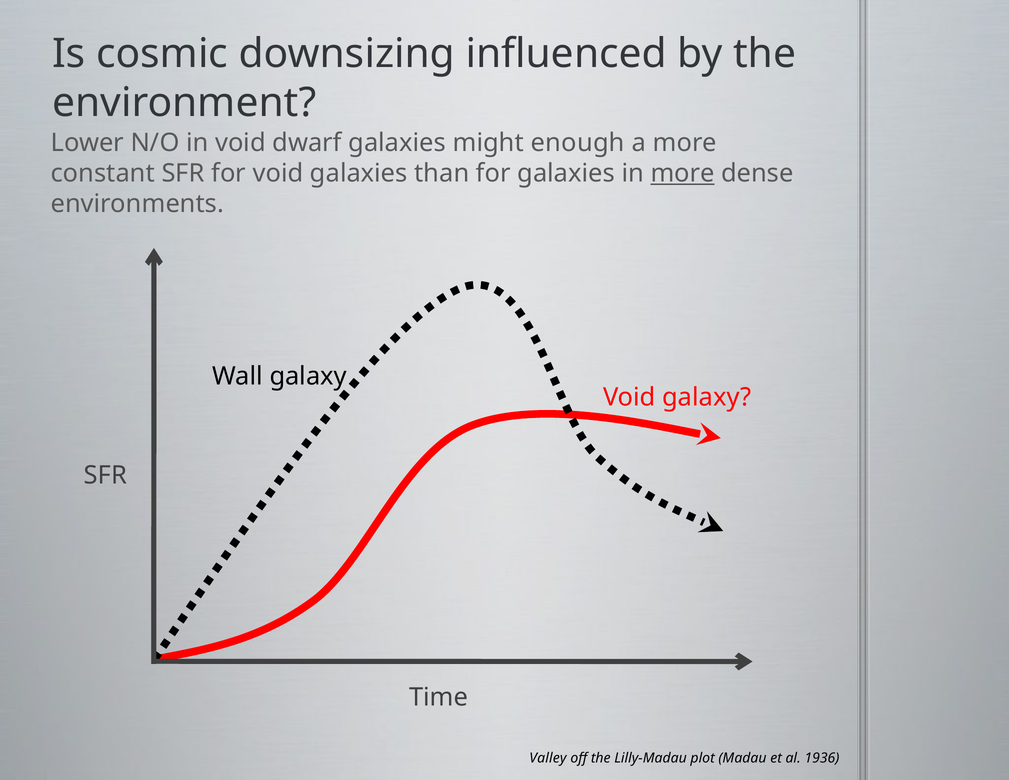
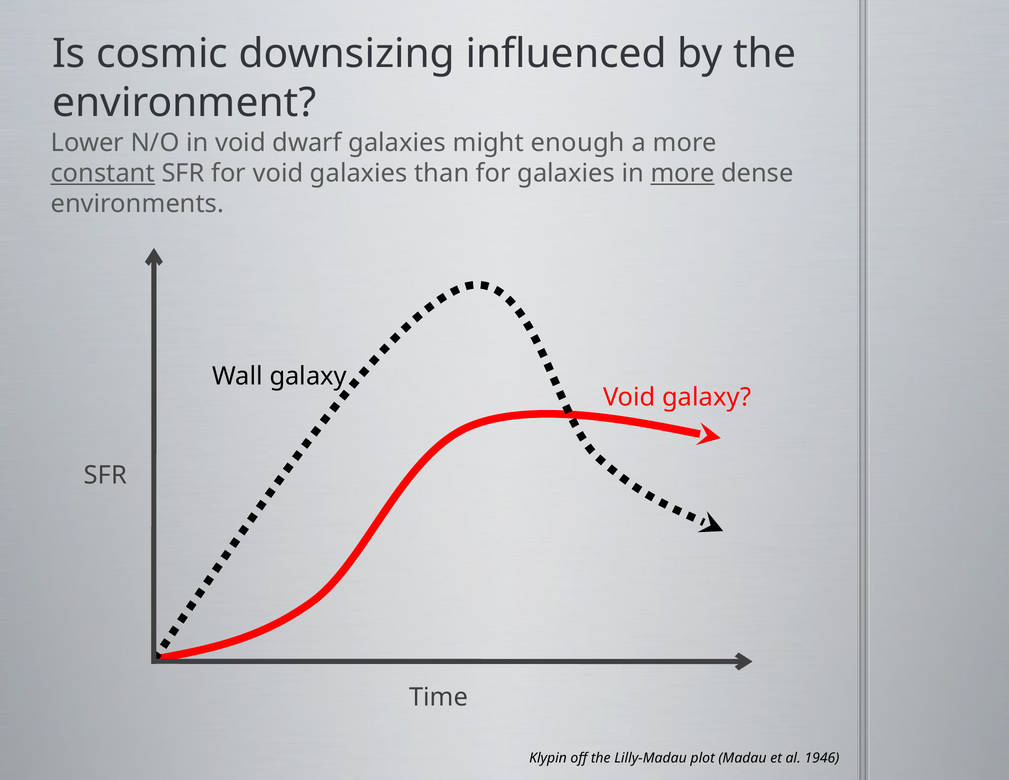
constant underline: none -> present (103, 173)
Valley: Valley -> Klypin (548, 758)
1936: 1936 -> 1946 (822, 758)
